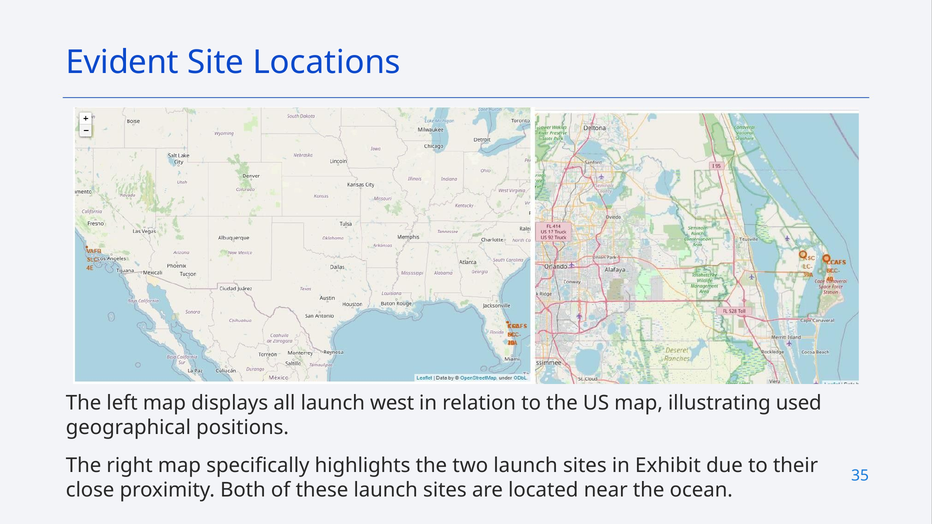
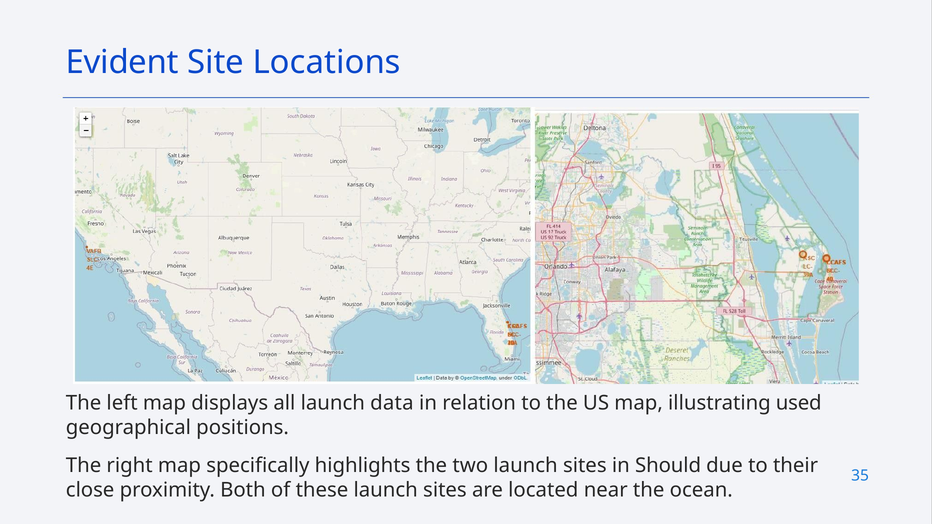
west: west -> data (392, 403)
Exhibit: Exhibit -> Should (668, 466)
